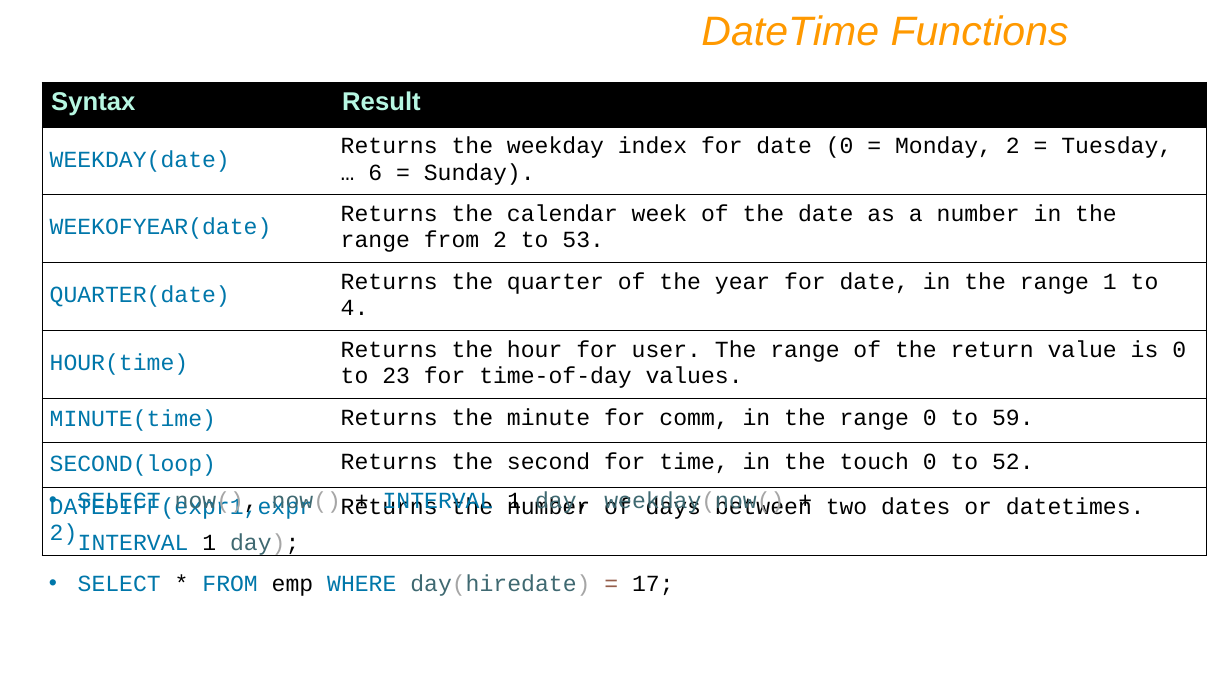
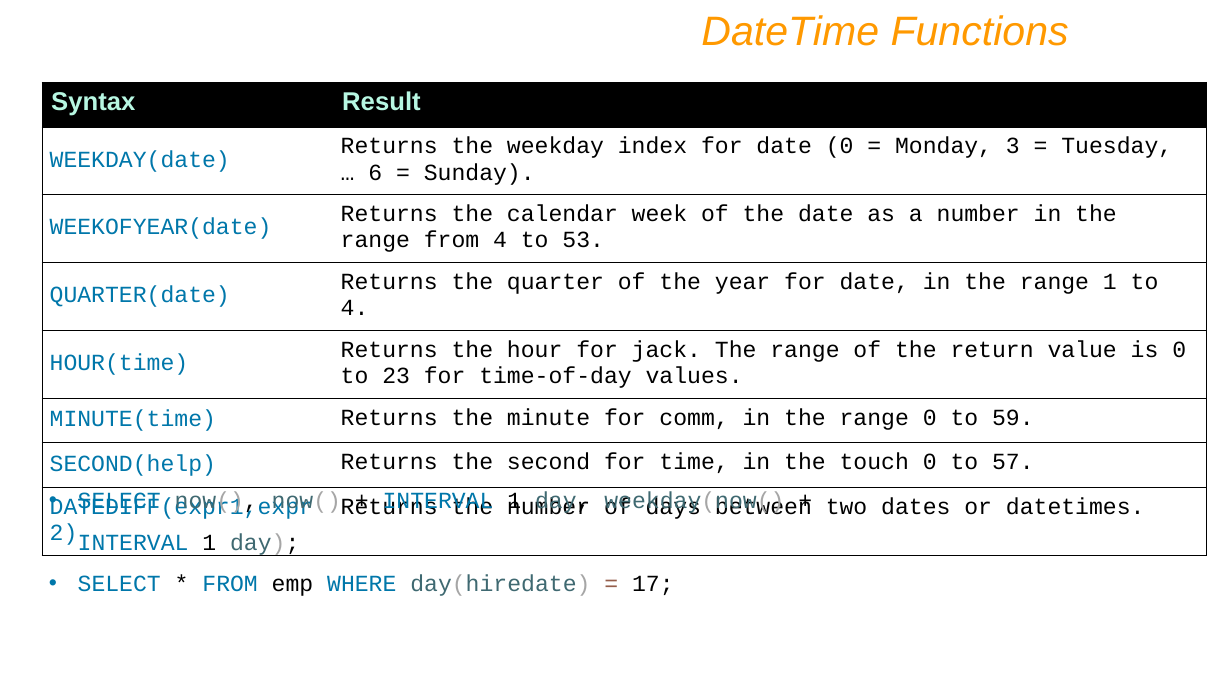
Monday 2: 2 -> 3 (1013, 146)
from 2: 2 -> 4 (500, 240)
user: user -> jack (666, 350)
SECOND(loop: SECOND(loop -> SECOND(help (133, 464)
52: 52 -> 57 (1013, 462)
